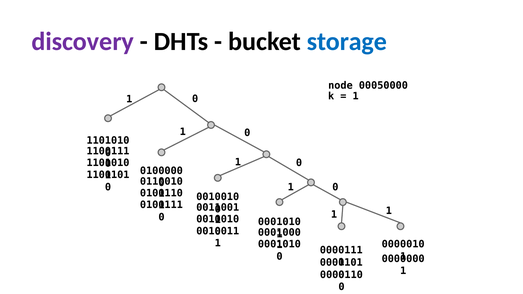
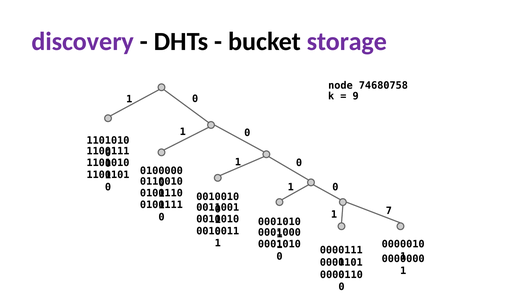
storage colour: blue -> purple (347, 42)
00050000: 00050000 -> 74680758 (383, 86)
1: 1 -> 9 (356, 96)
1: 1 -> 7 (389, 211)
